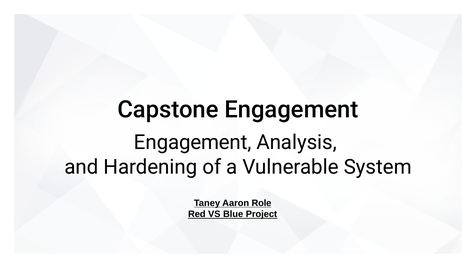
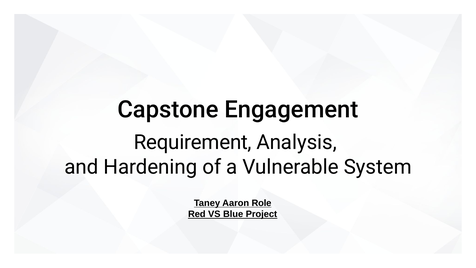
Engagement: Engagement -> Requirement (193, 142)
